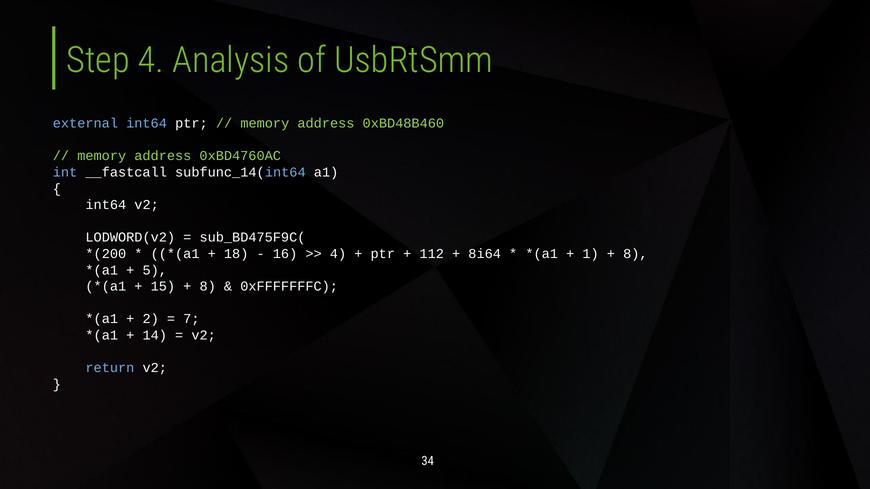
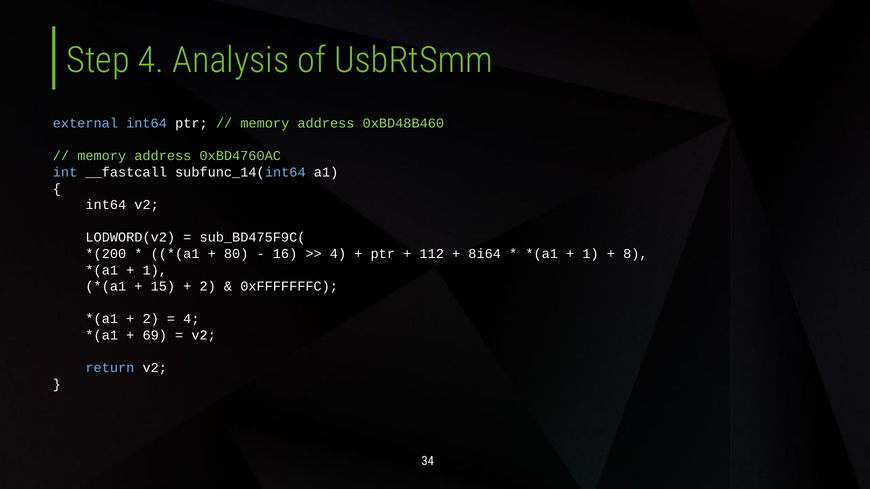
18: 18 -> 80 (236, 254)
5: 5 -> 1 (155, 270)
8: 8 -> 2 (208, 287)
7: 7 -> 4 (191, 319)
14: 14 -> 69 (155, 336)
